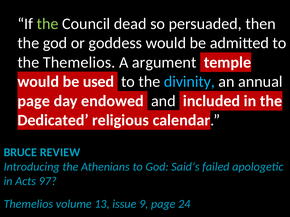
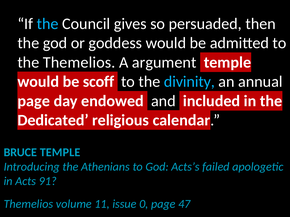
the colour: light green -> light blue (48, 24)
dead: dead -> gives (130, 24)
used: used -> scoff (98, 82)
BRUCE REVIEW: REVIEW -> TEMPLE (60, 153)
Said’s: Said’s -> Acts’s (186, 167)
97: 97 -> 91 (48, 182)
13: 13 -> 11 (102, 204)
9: 9 -> 0 (144, 204)
24: 24 -> 47 (184, 204)
